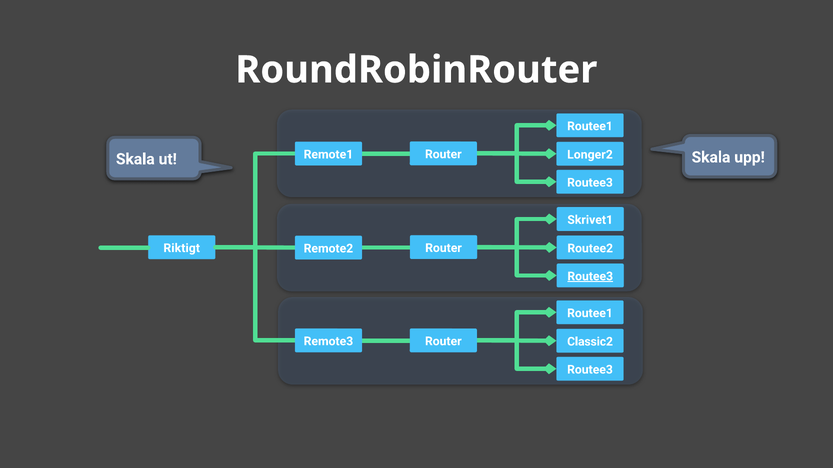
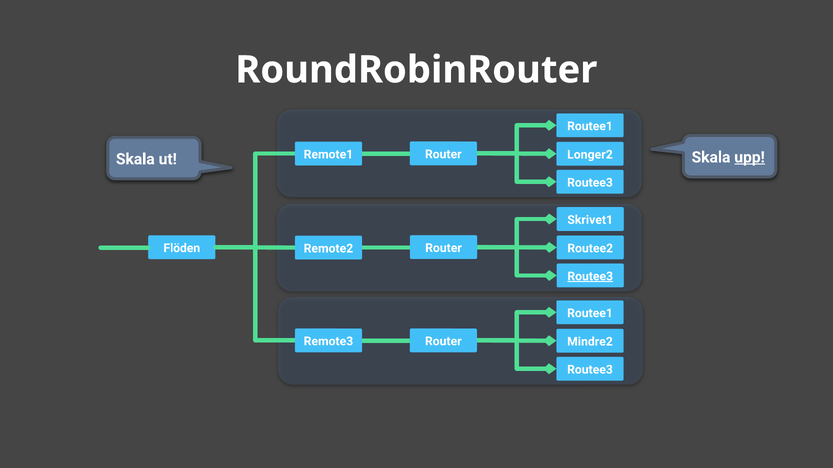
upp underline: none -> present (750, 157)
Riktigt: Riktigt -> Flöden (182, 248)
Classic2: Classic2 -> Mindre2 (590, 342)
